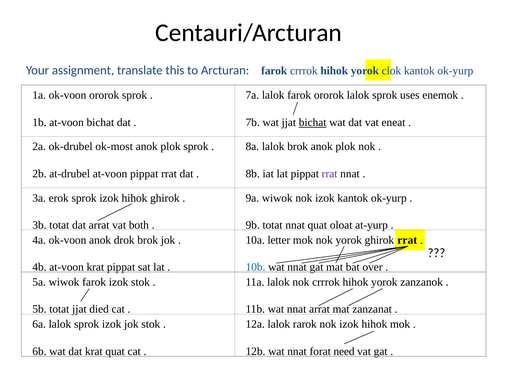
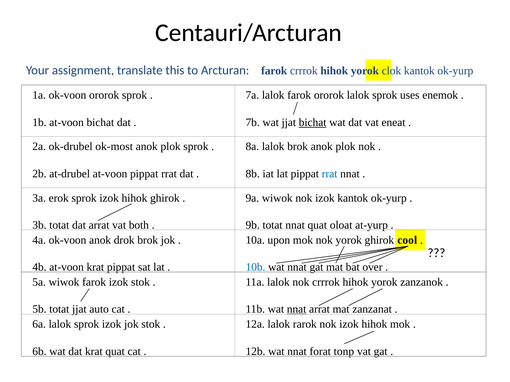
rrat colour: purple -> blue (330, 174)
letter: letter -> upon (279, 240)
ghirok rrat: rrat -> cool (407, 240)
died: died -> auto (99, 310)
nnat underline: none -> present (297, 310)
need: need -> tonp (344, 352)
